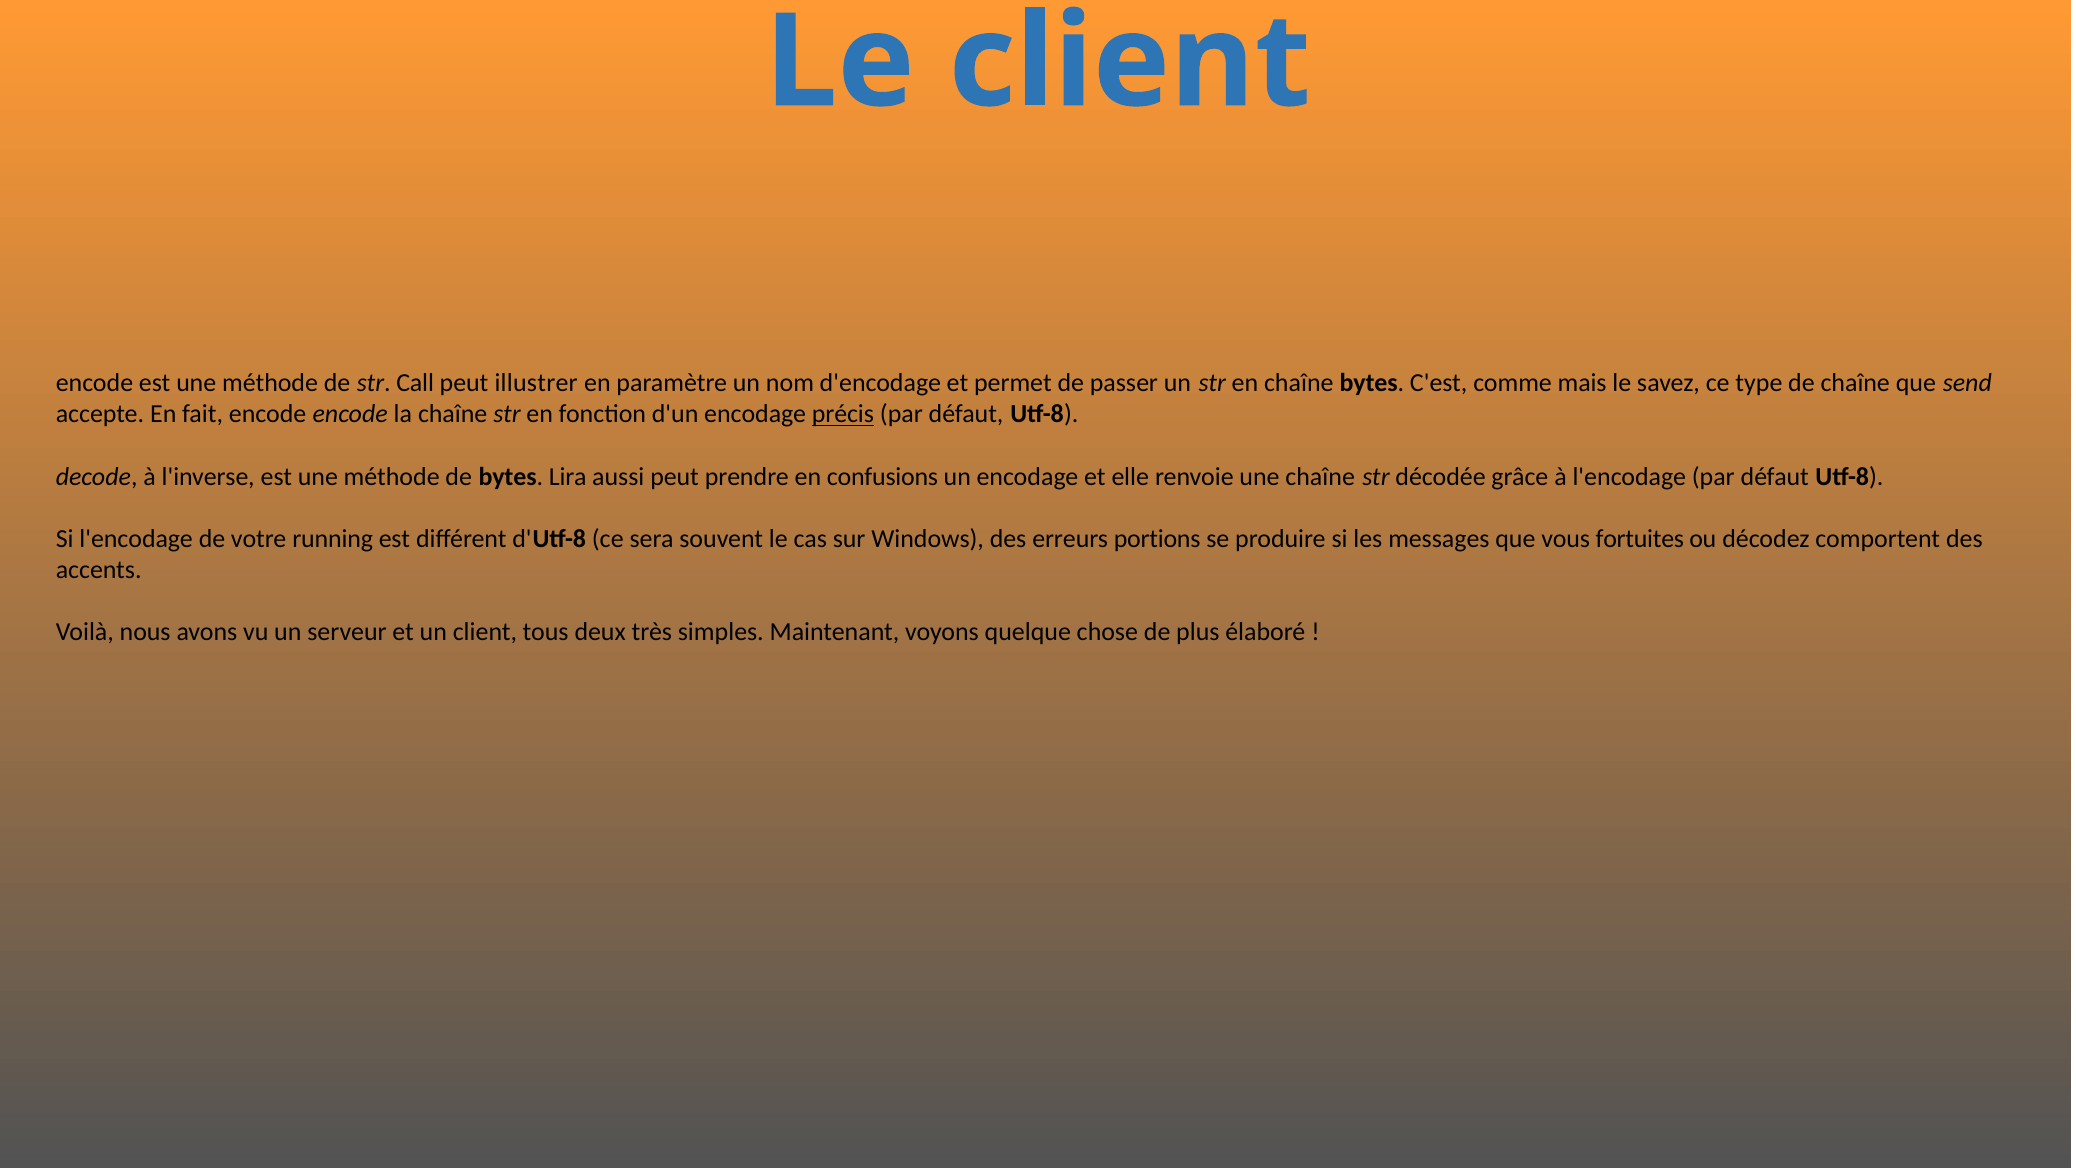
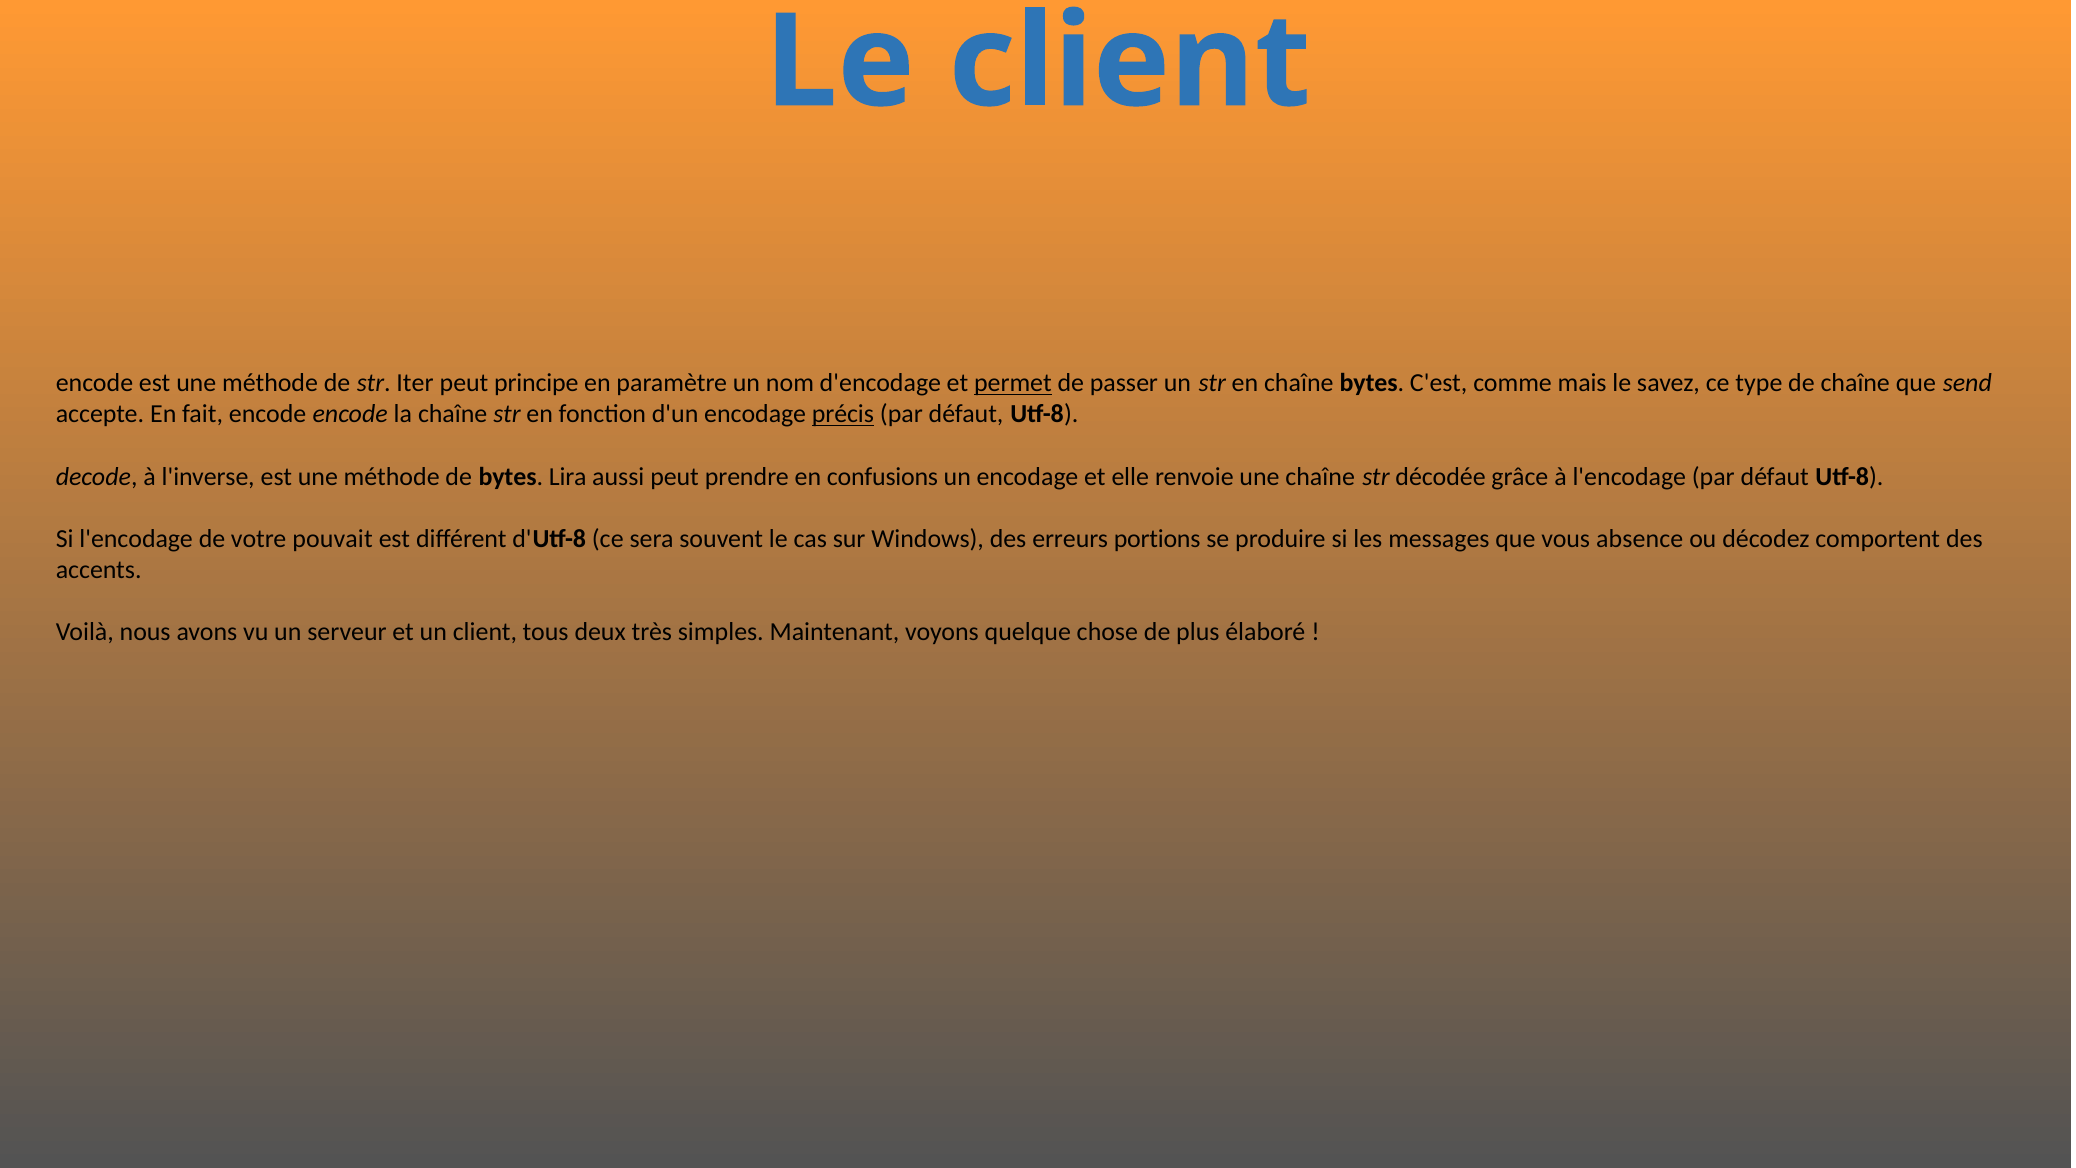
Call: Call -> Iter (415, 383)
illustrer: illustrer -> principe (536, 383)
permet underline: none -> present (1013, 383)
running: running -> pouvait (332, 539)
fortuites: fortuites -> absence (1640, 539)
